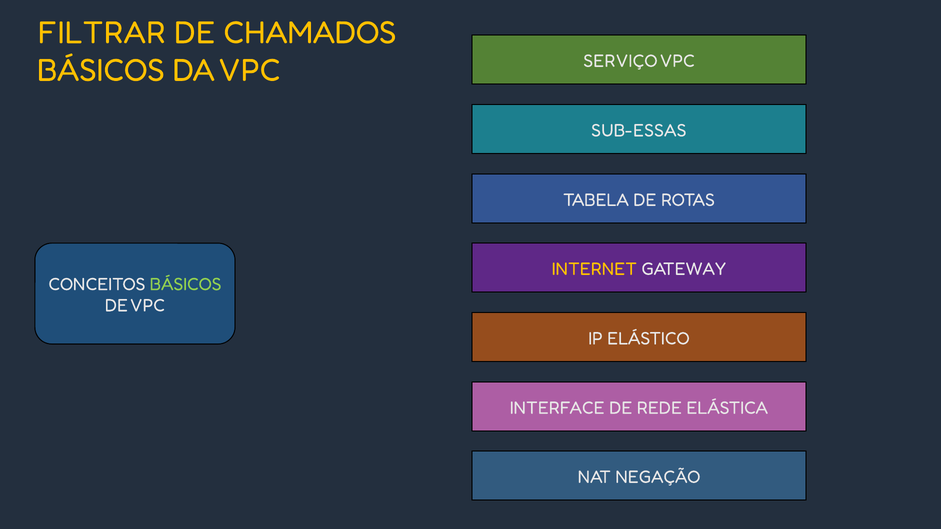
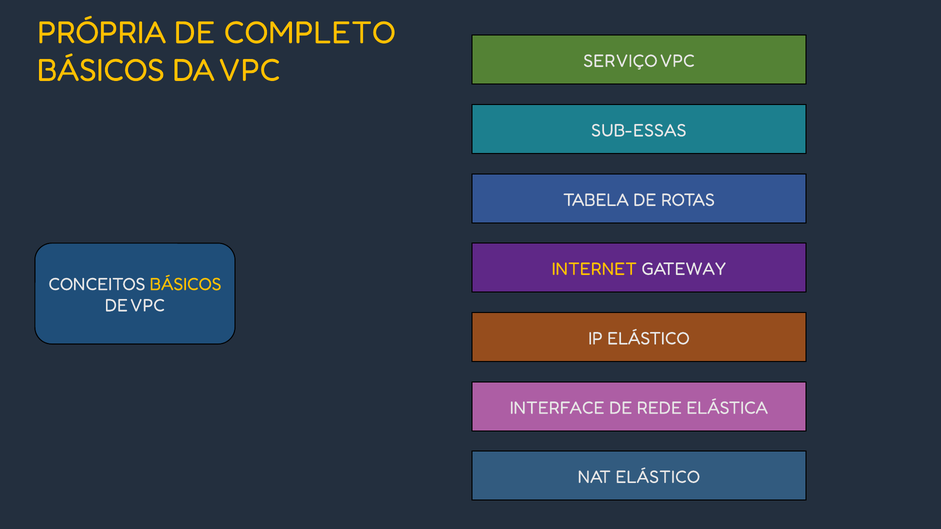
FILTRAR: FILTRAR -> PRÓPRIA (102, 33)
CHAMADOS: CHAMADOS -> COMPLETO (310, 33)
BÁSICOS colour: light green -> yellow (186, 284)
NAT NEGAÇÃO: NEGAÇÃO -> ELÁSTICO (658, 477)
